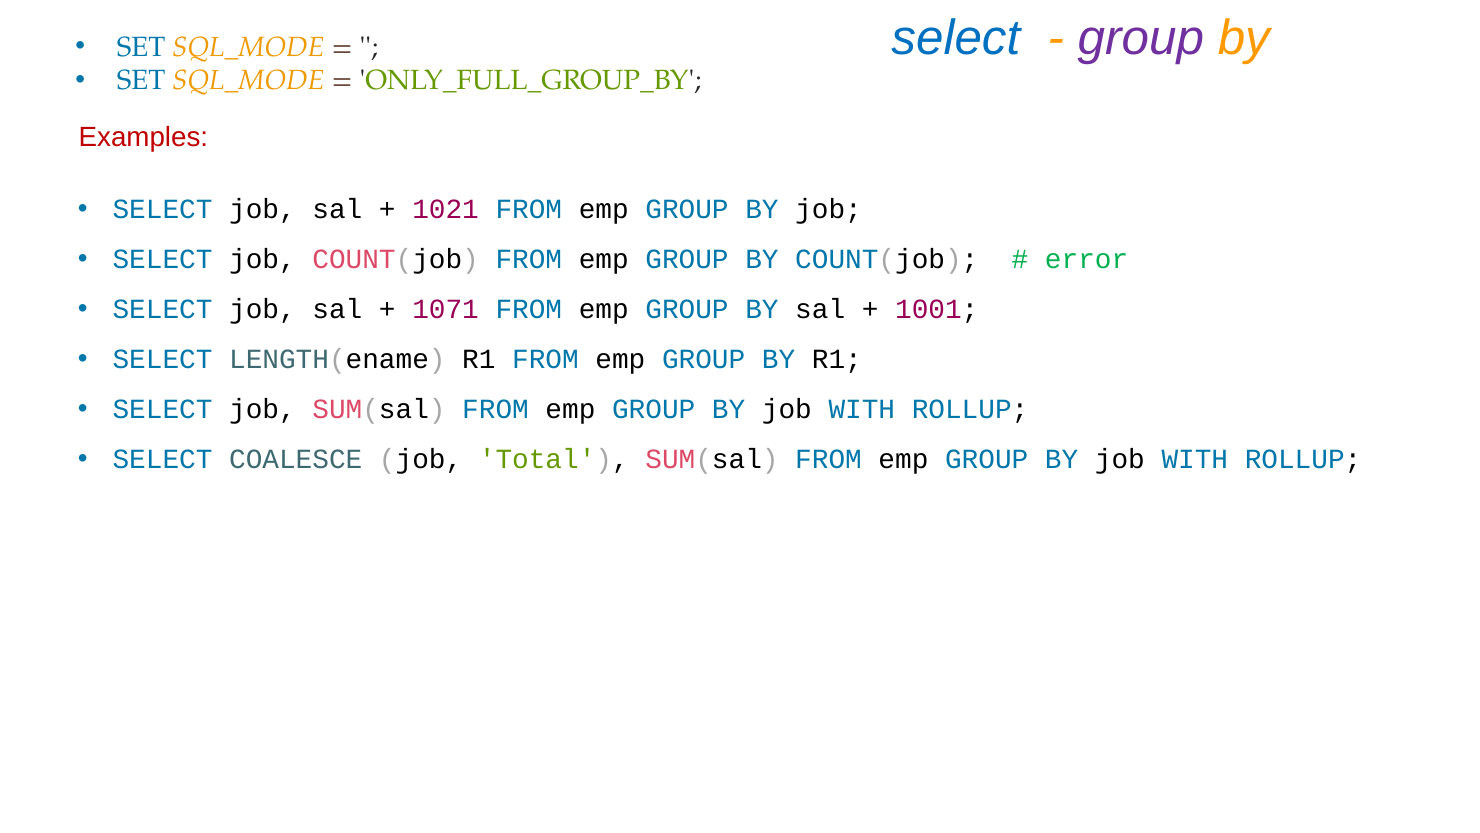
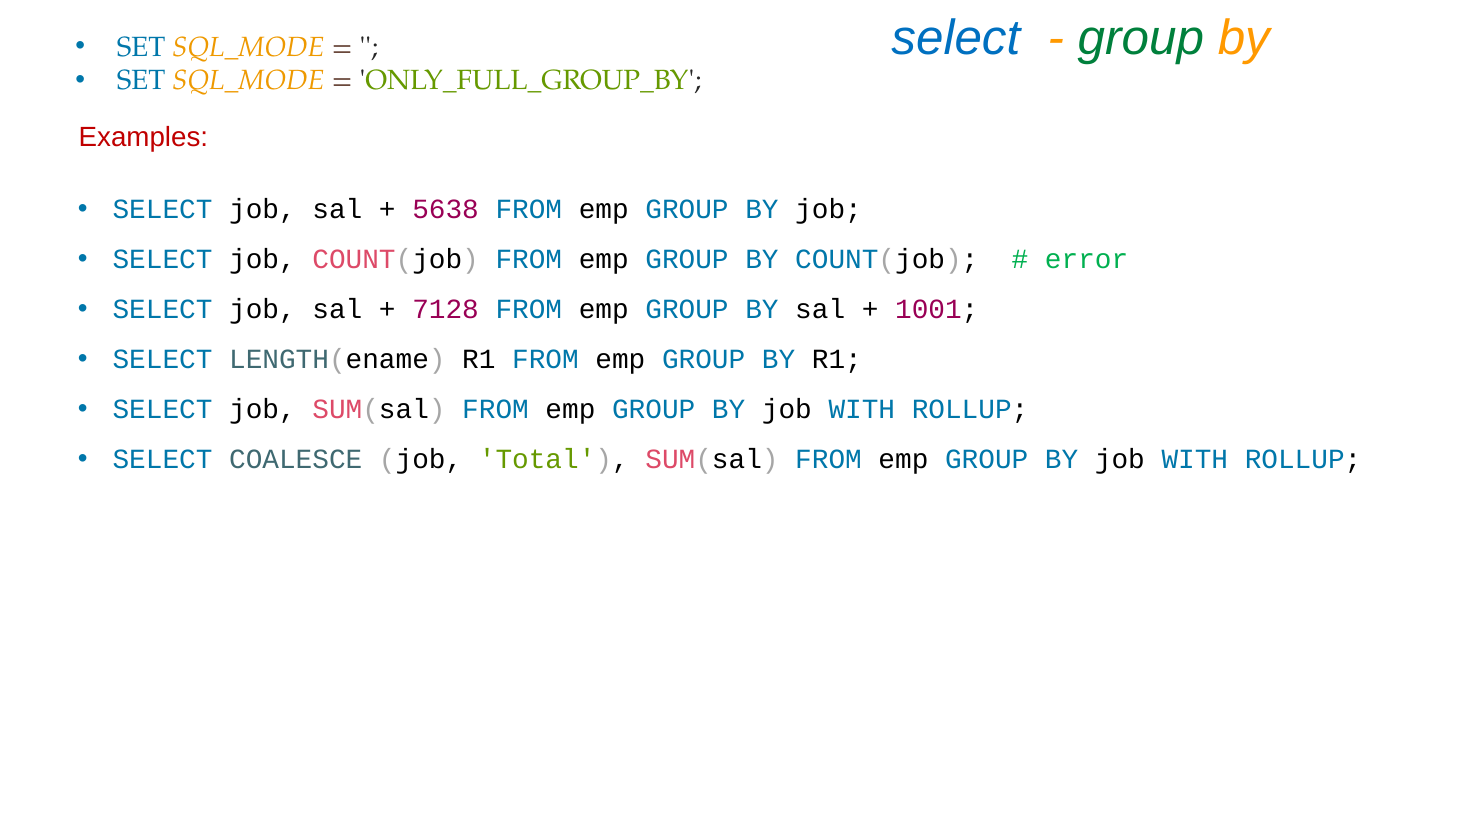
group colour: purple -> green (1141, 39)
1021: 1021 -> 5638 (446, 209)
1071: 1071 -> 7128 (446, 309)
